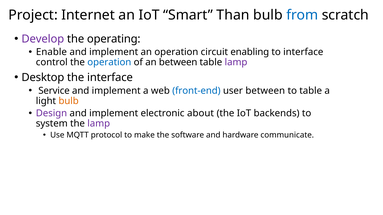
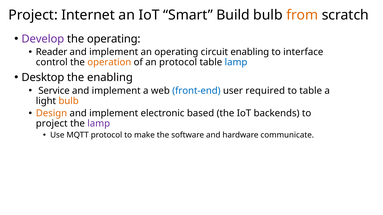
Than: Than -> Build (233, 15)
from colour: blue -> orange (302, 15)
Enable: Enable -> Reader (52, 52)
an operation: operation -> operating (176, 52)
operation colour: blue -> orange (109, 62)
an between: between -> protocol (178, 62)
lamp colour: purple -> blue (236, 62)
the interface: interface -> enabling (110, 78)
user between: between -> required (265, 91)
Design colour: purple -> orange (51, 113)
about: about -> based (201, 113)
system: system -> project (52, 124)
